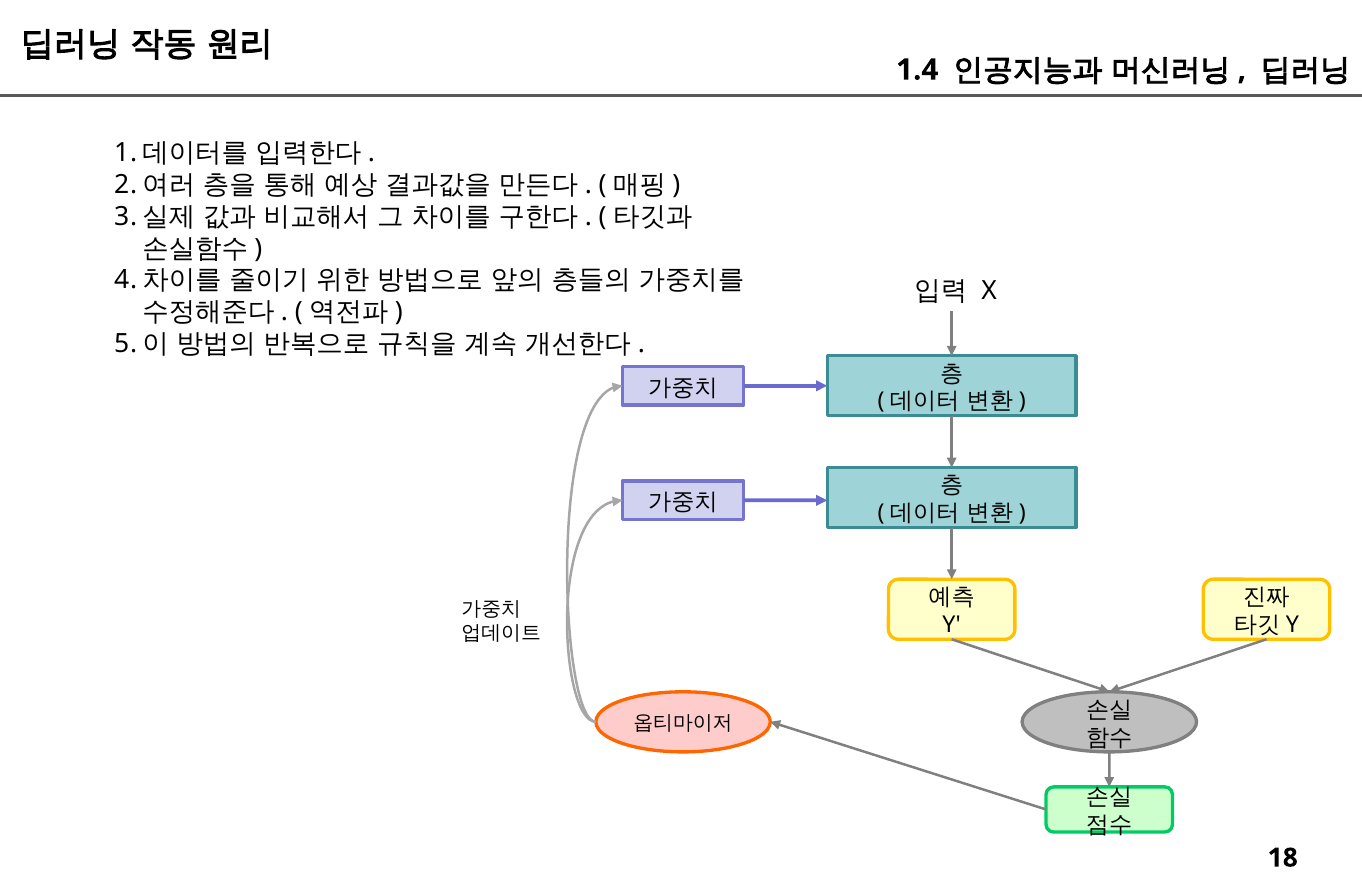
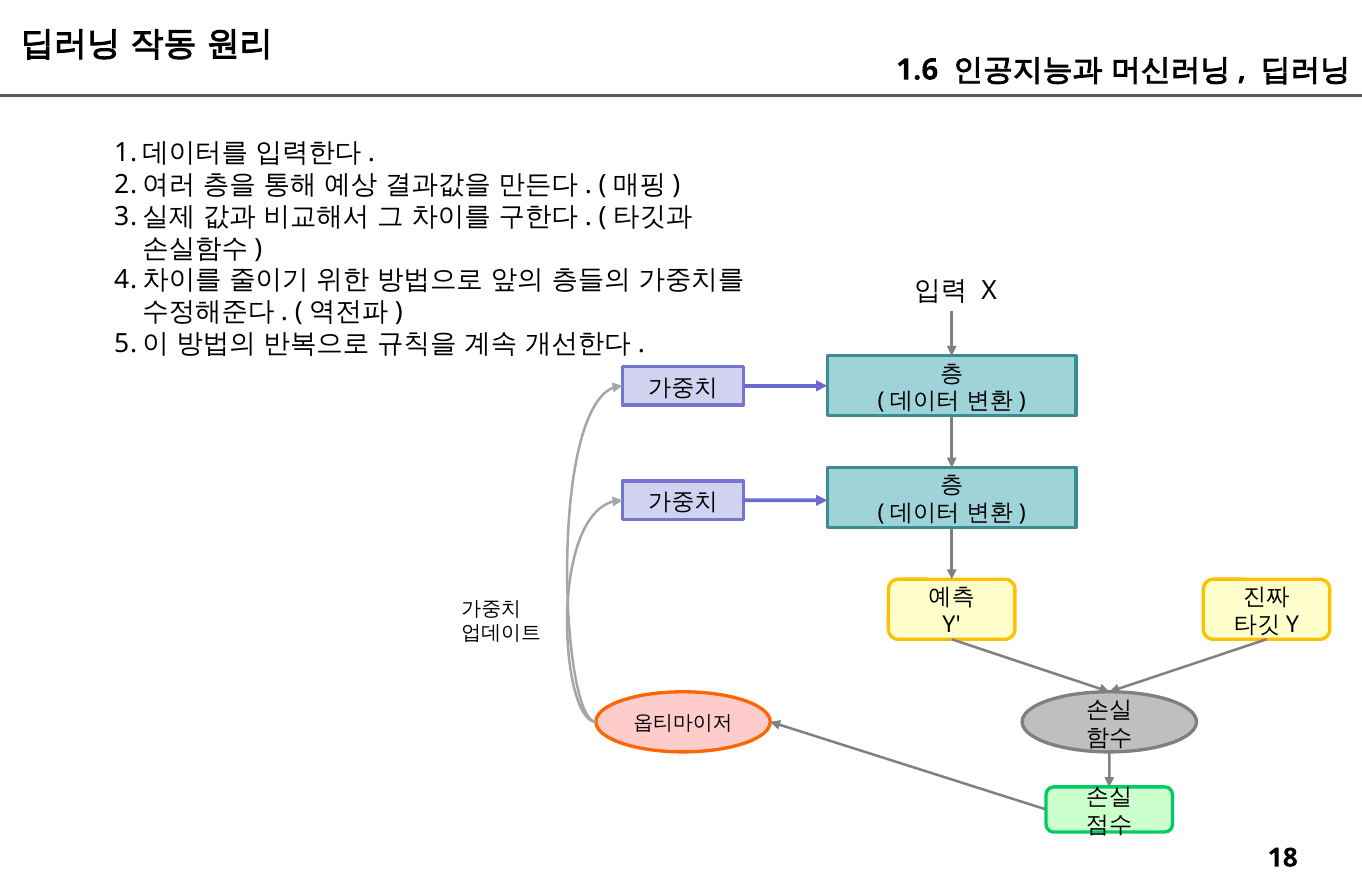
1.4: 1.4 -> 1.6 (917, 70)
